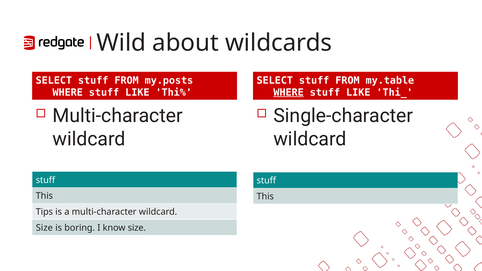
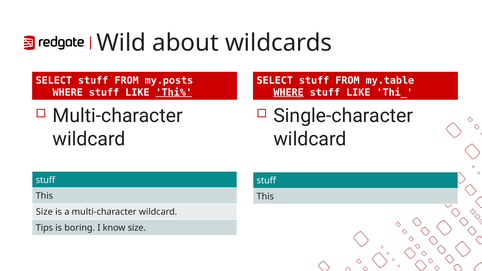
Thi% underline: none -> present (174, 93)
Tips: Tips -> Size (44, 212)
Size: Size -> Tips (44, 228)
